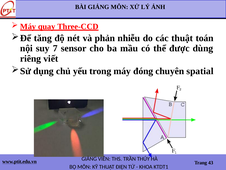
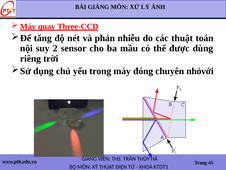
7: 7 -> 2 (55, 48)
viết: viết -> trời (51, 58)
spatial: spatial -> nhỏvới (200, 71)
